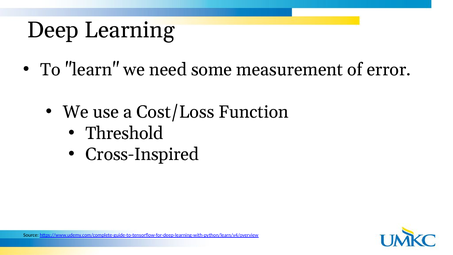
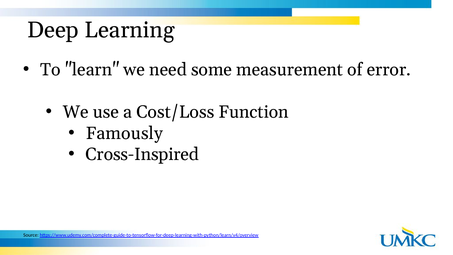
Threshold: Threshold -> Famously (124, 133)
